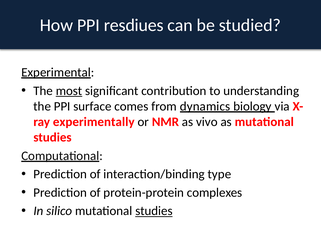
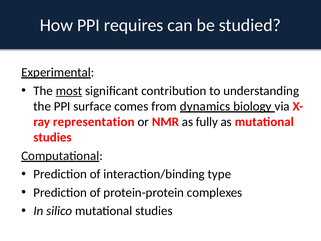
resdiues: resdiues -> requires (134, 25)
experimentally: experimentally -> representation (94, 122)
vivo: vivo -> fully (207, 122)
studies underline: present -> none (154, 211)
